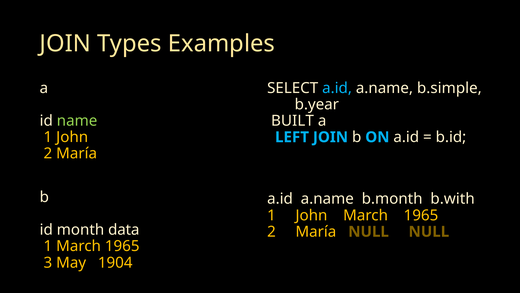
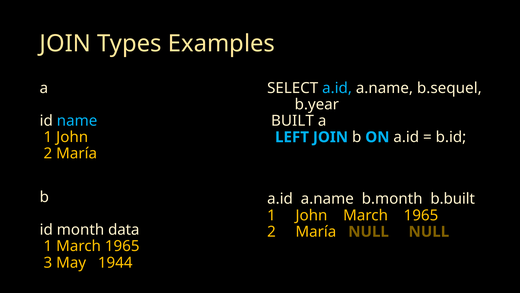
b.simple: b.simple -> b.sequel (449, 88)
name colour: light green -> light blue (77, 121)
b.with: b.with -> b.built (453, 199)
1904: 1904 -> 1944 (115, 262)
